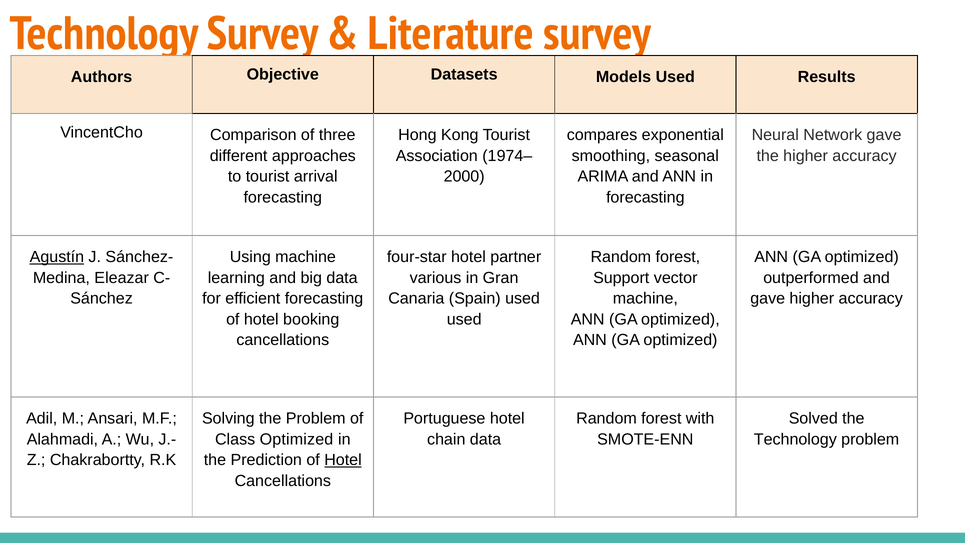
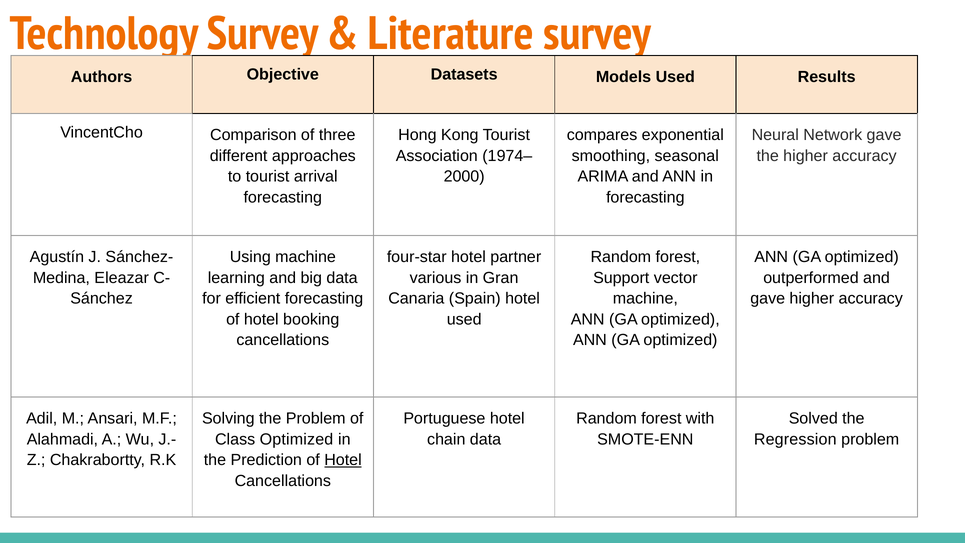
Agustín underline: present -> none (57, 257)
Spain used: used -> hotel (523, 298)
Technology: Technology -> Regression (795, 439)
